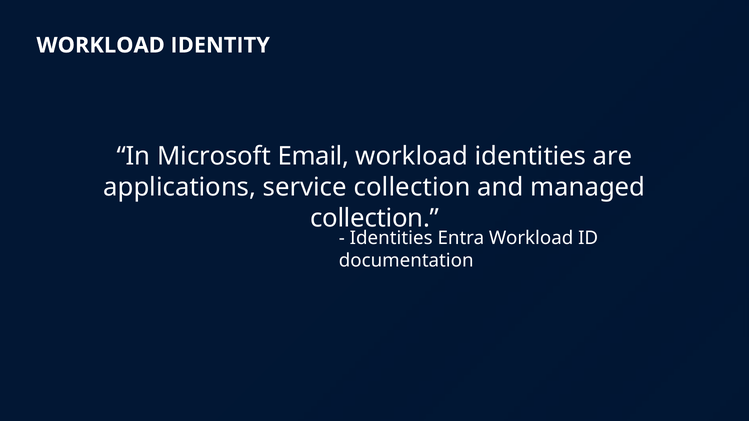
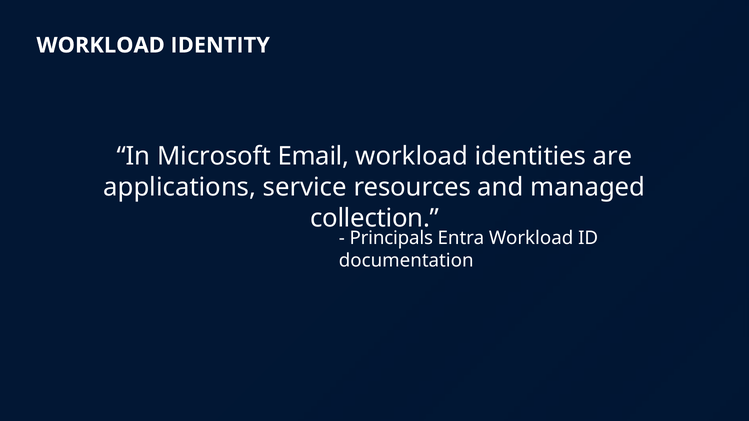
service collection: collection -> resources (412, 187)
Identities: Identities -> Principals (391, 238)
